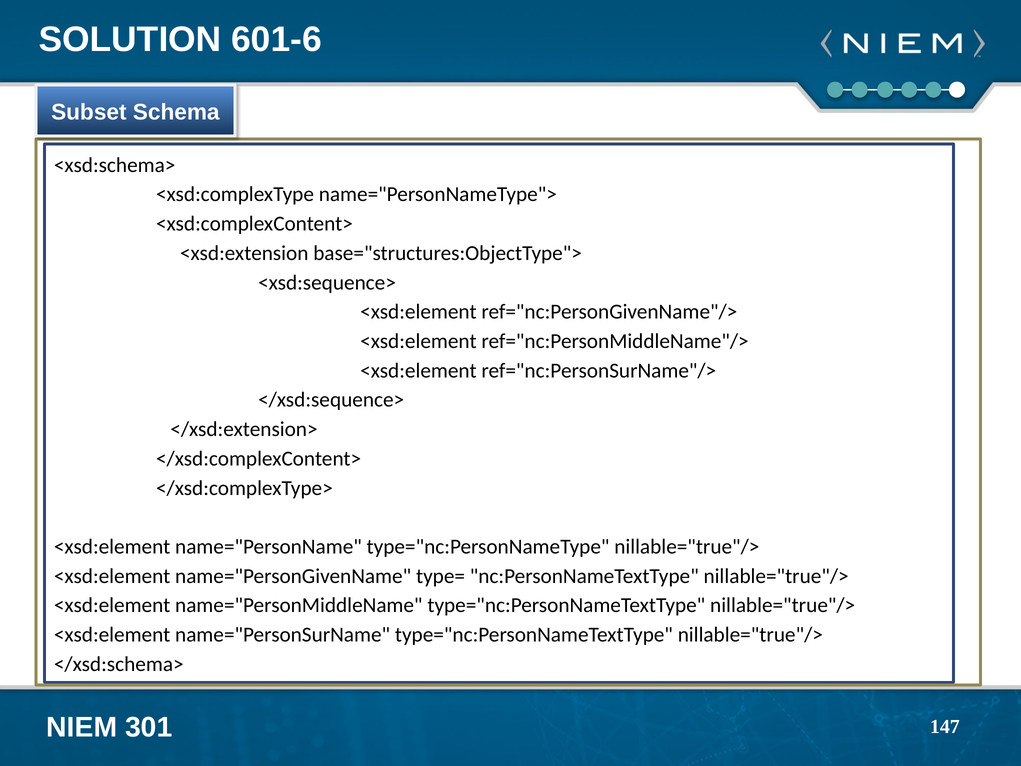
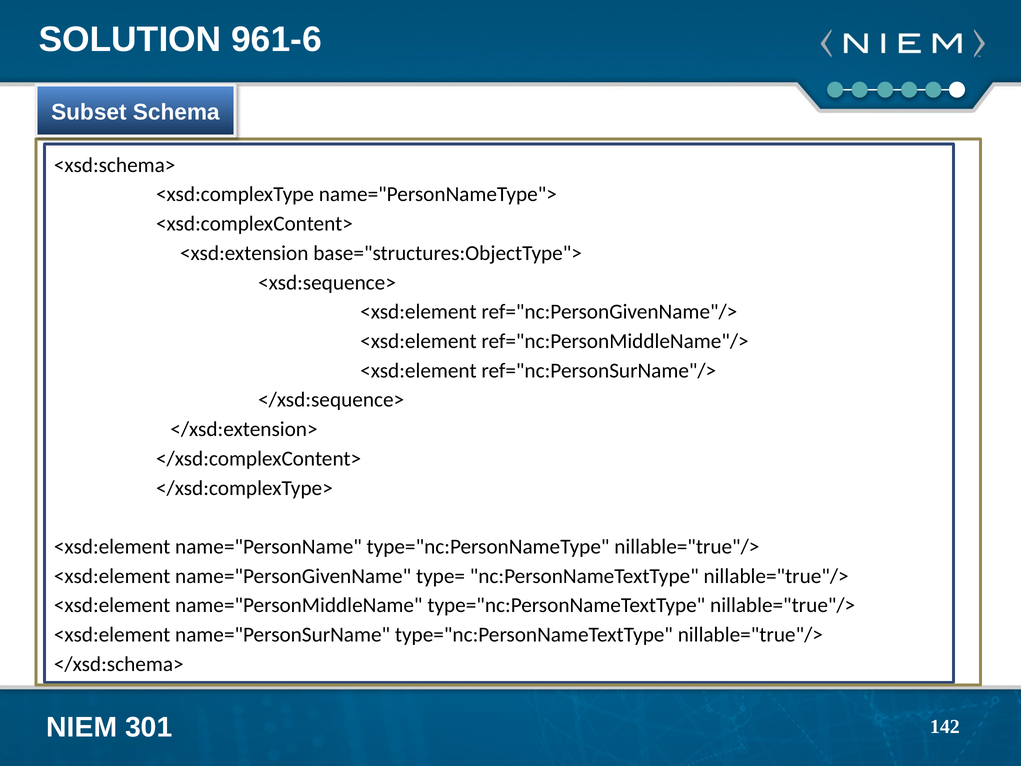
601-6: 601-6 -> 961-6 (277, 40)
147: 147 -> 142 (945, 727)
